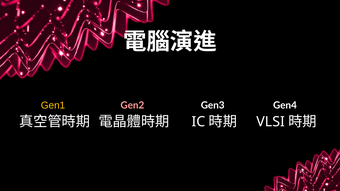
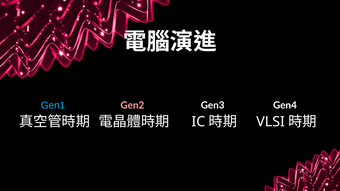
Gen1 colour: yellow -> light blue (53, 106)
